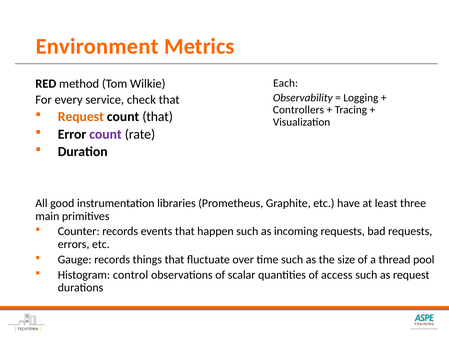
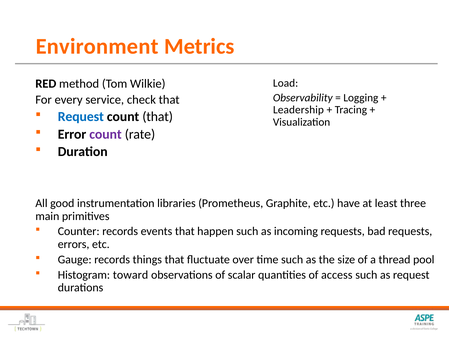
Each: Each -> Load (286, 83)
Controllers: Controllers -> Leadership (298, 110)
Request colour: orange -> blue (81, 117)
control: control -> toward (131, 275)
